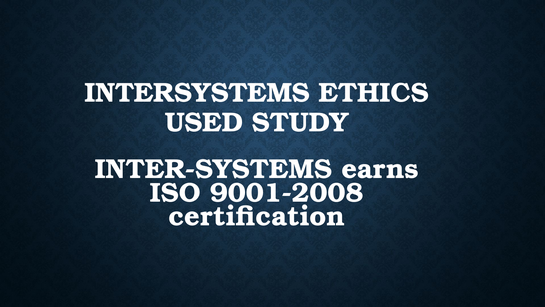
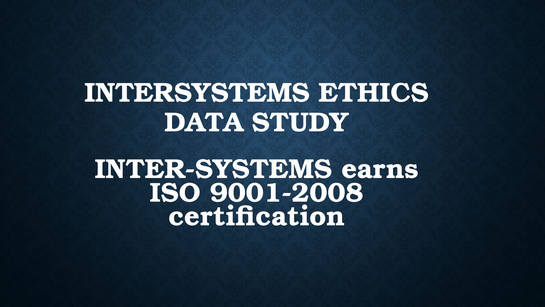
USED: USED -> DATA (204, 122)
